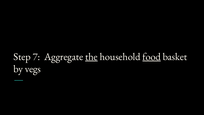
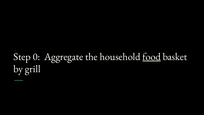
7: 7 -> 0 (36, 57)
the underline: present -> none (91, 57)
vegs: vegs -> grill (33, 69)
